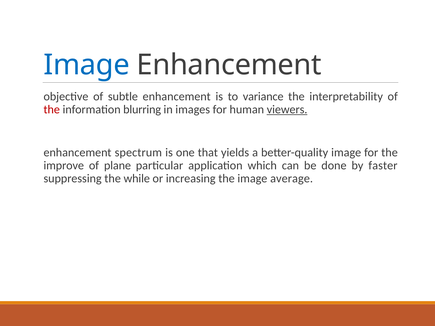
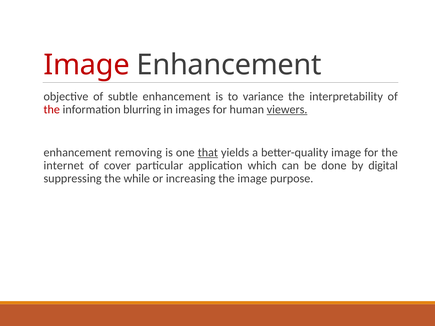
Image colour: blue -> red (87, 65)
spectrum: spectrum -> removing (138, 153)
that underline: none -> present (208, 153)
improve: improve -> internet (64, 166)
plane: plane -> cover (117, 166)
faster: faster -> digital (383, 166)
average: average -> purpose (292, 179)
